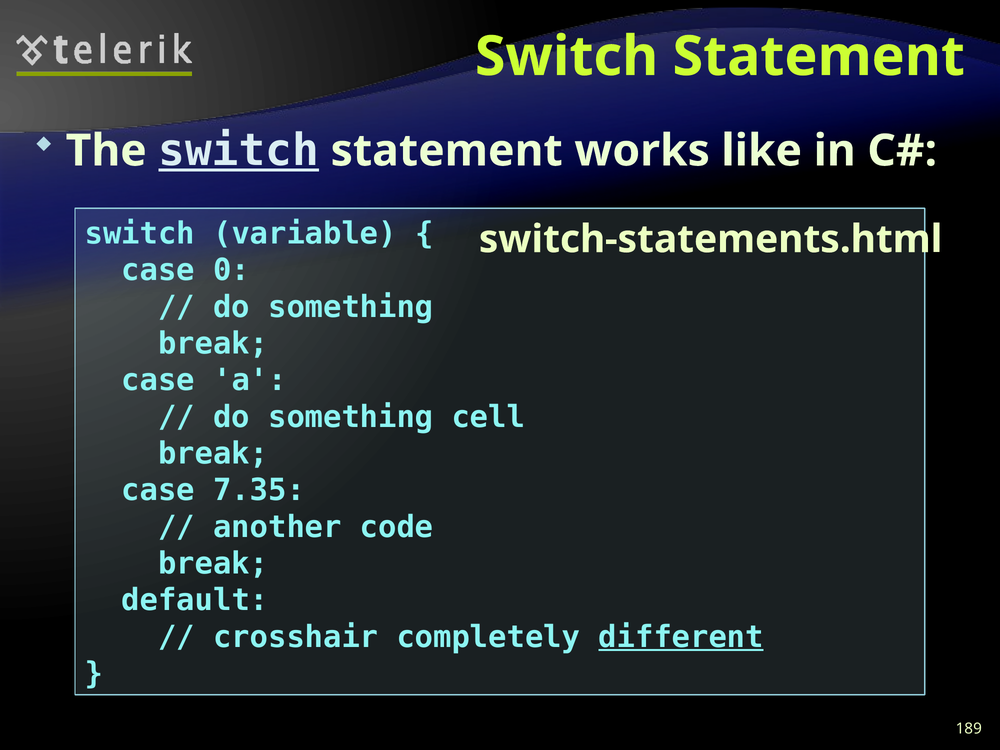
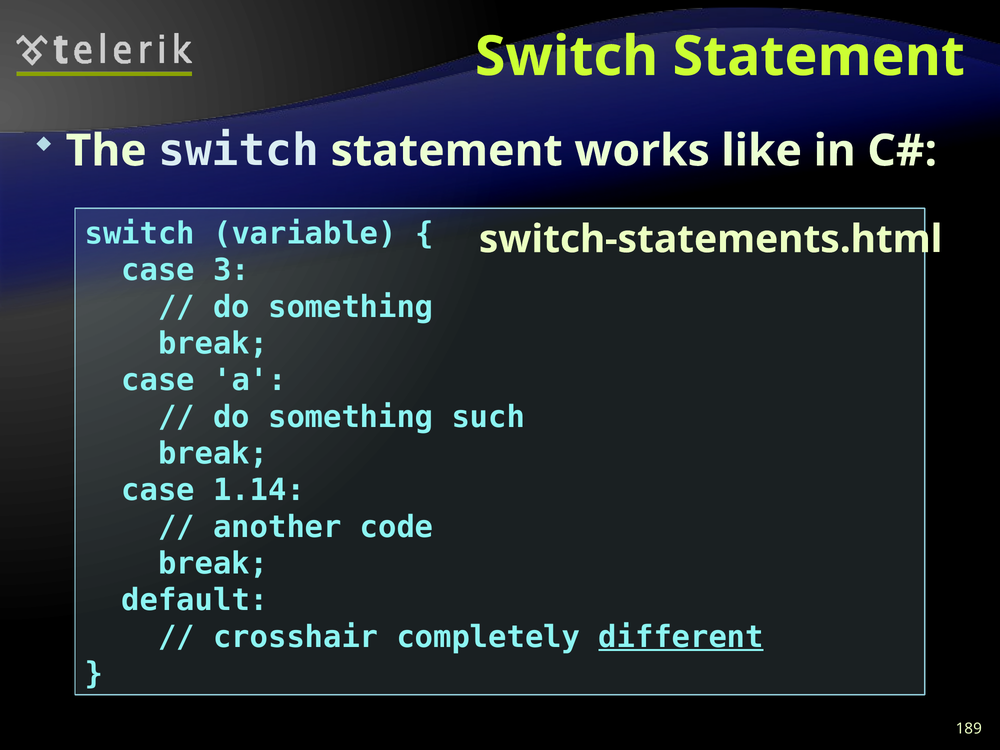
switch underline: present -> none (239, 151)
0: 0 -> 3 (231, 270)
cell: cell -> such (488, 417)
7.35: 7.35 -> 1.14 (259, 490)
